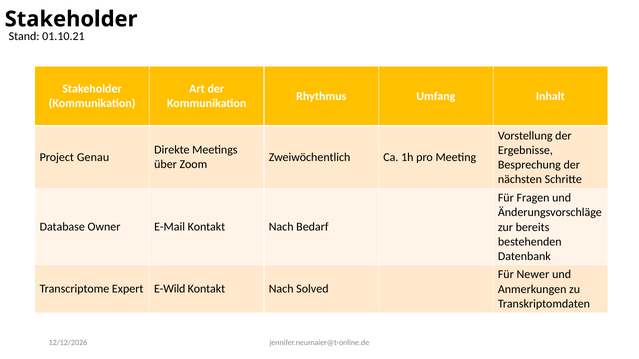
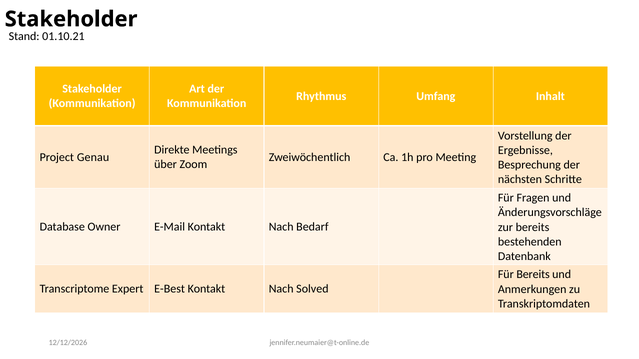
Für Newer: Newer -> Bereits (533, 275)
E-Wild: E-Wild -> E-Best (170, 289)
